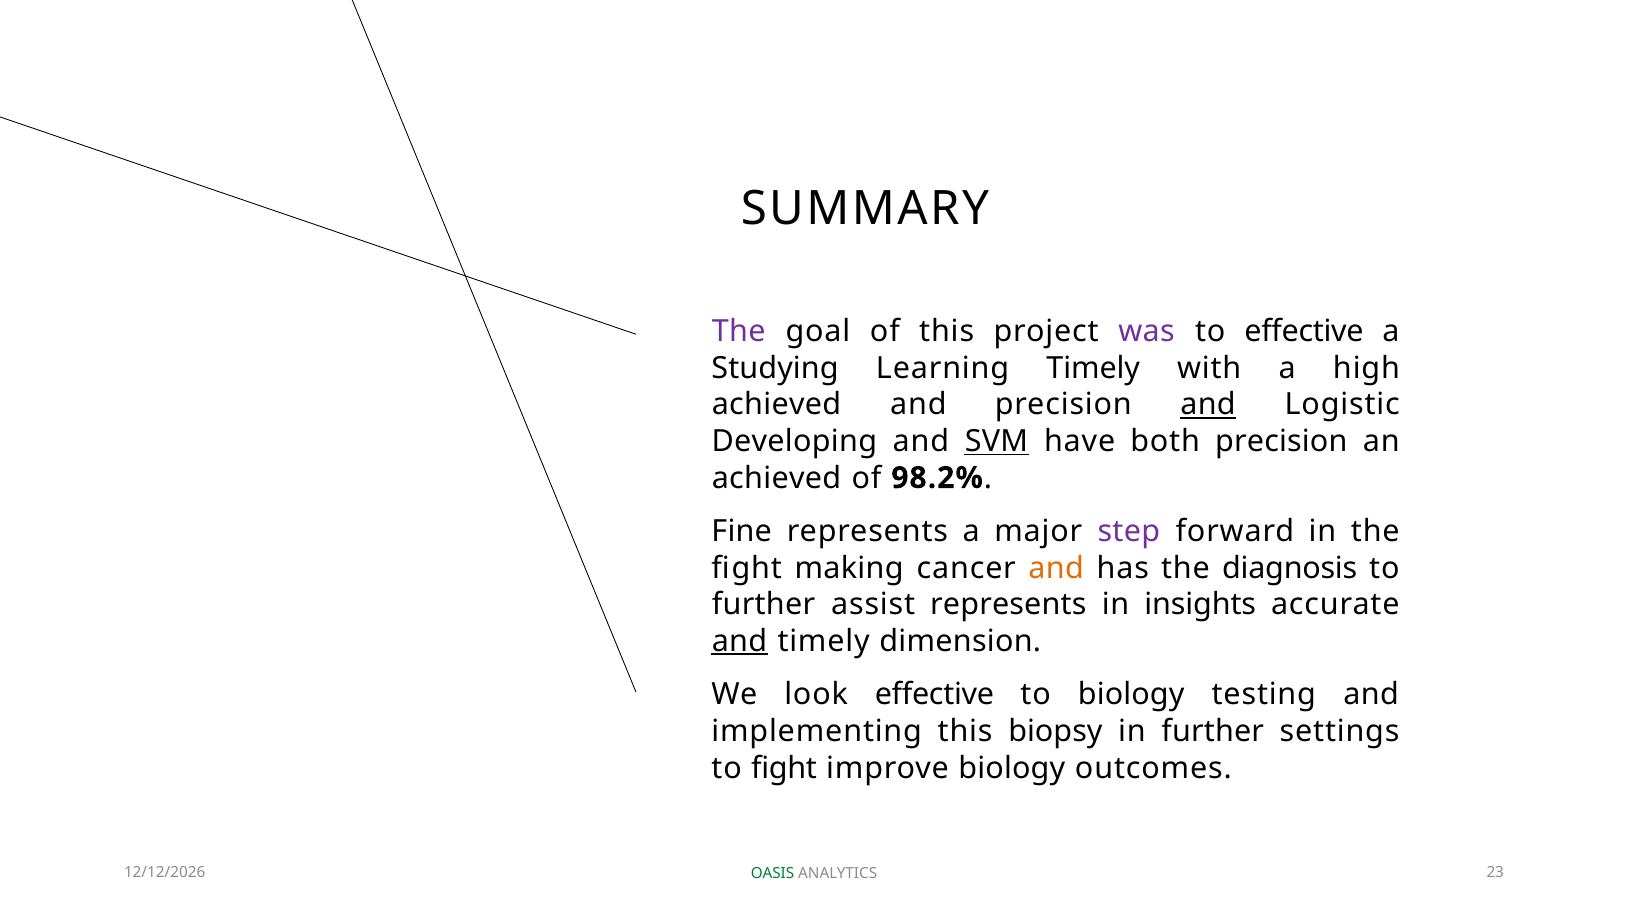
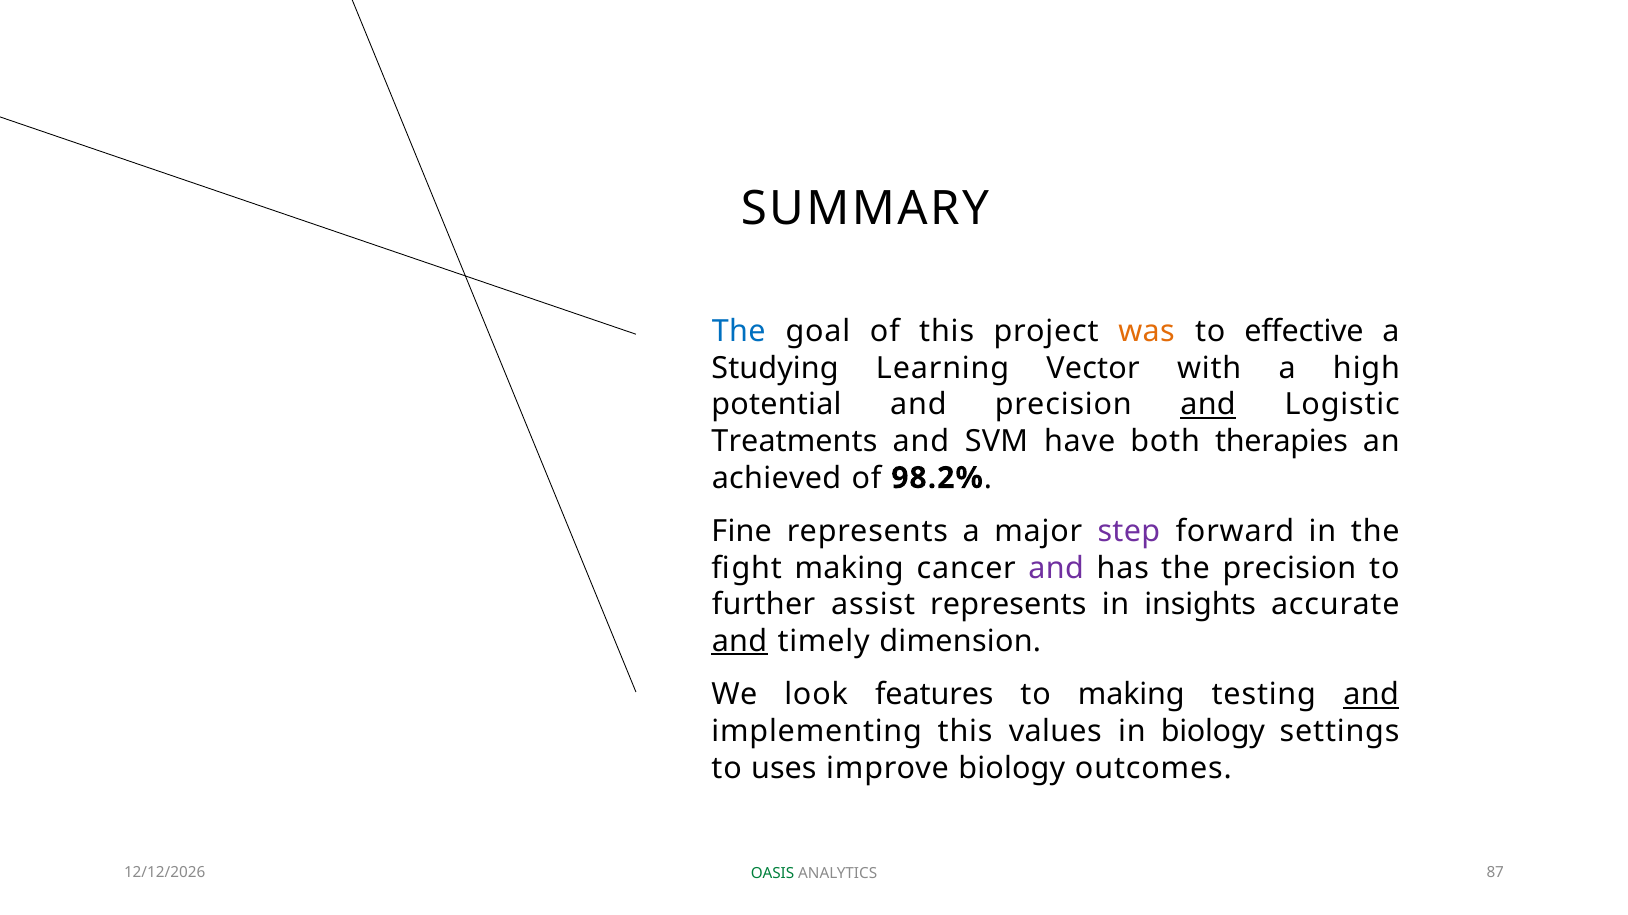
The colour: purple -> blue (739, 332)
was colour: purple -> orange (1147, 332)
Learning Timely: Timely -> Vector (1093, 368)
achieved: achieved -> potential (777, 405)
Developing: Developing -> Treatments (794, 442)
SVM underline: present -> none (996, 442)
both precision: precision -> therapies (1282, 442)
and colour: orange -> purple (1056, 569)
the diagnosis: diagnosis -> precision (1289, 569)
look effective: effective -> features (934, 695)
to biology: biology -> making (1131, 695)
and underline: none -> present (1371, 695)
biopsy: biopsy -> values (1055, 732)
in further: further -> biology (1213, 732)
to fight: fight -> uses (784, 769)
23: 23 -> 87 (1495, 873)
